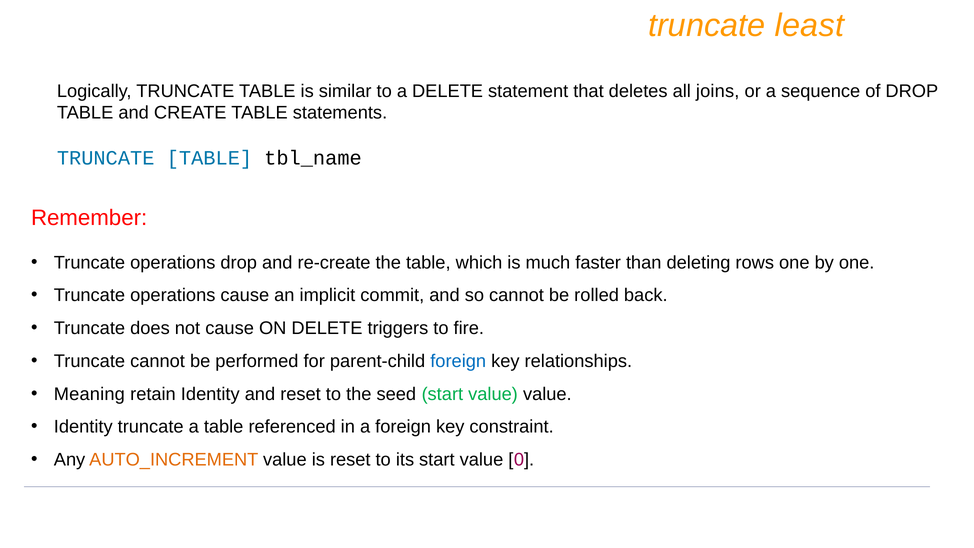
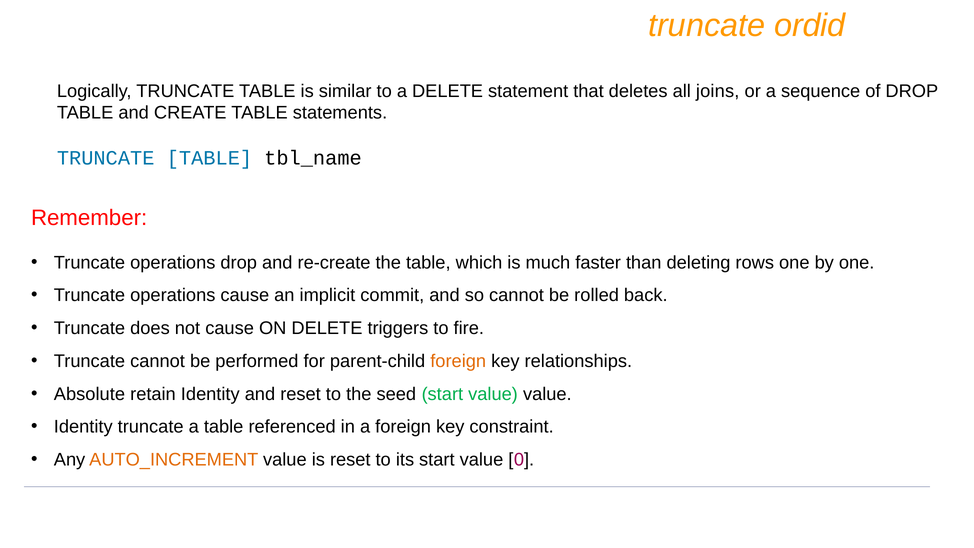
least: least -> ordid (810, 25)
foreign colour: blue -> orange (458, 361)
Meaning: Meaning -> Absolute (89, 394)
